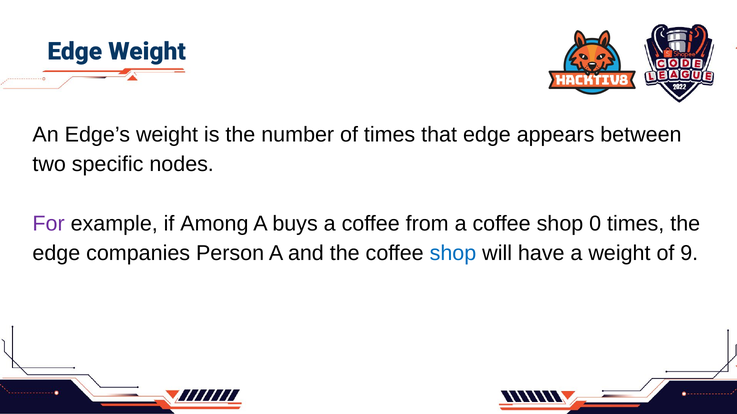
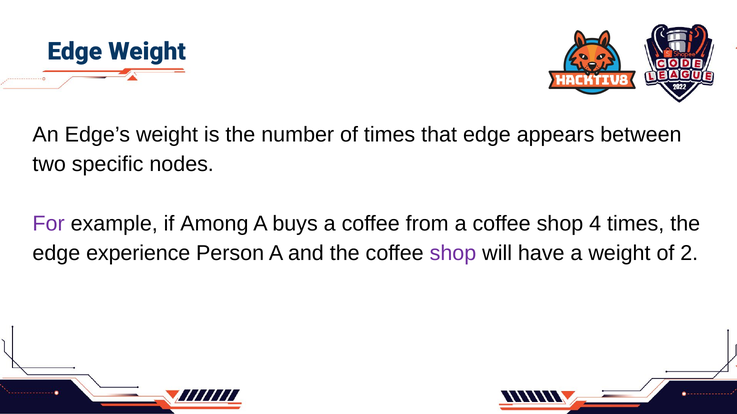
0: 0 -> 4 (595, 224)
companies: companies -> experience (138, 253)
shop colour: blue -> purple (453, 253)
9: 9 -> 2 (689, 253)
